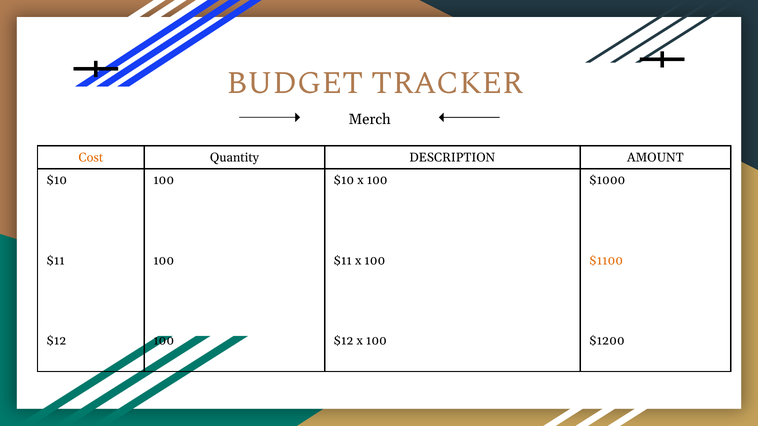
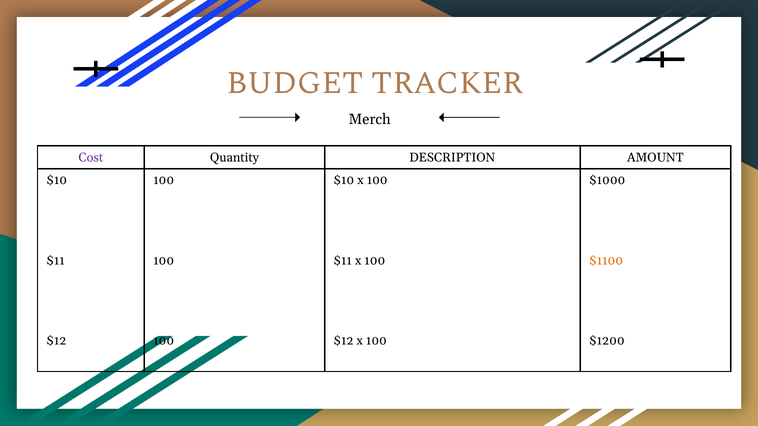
Cost colour: orange -> purple (91, 157)
